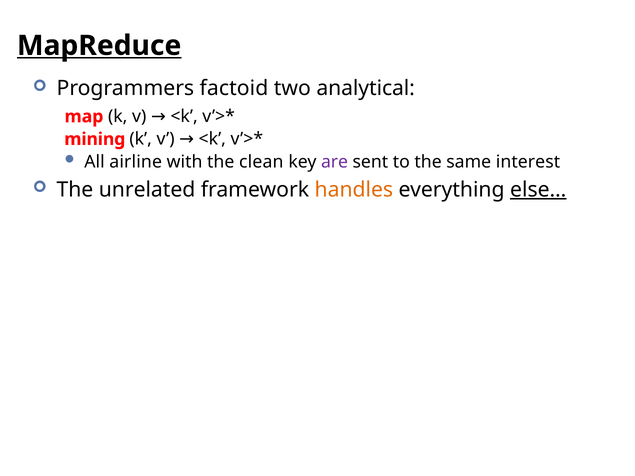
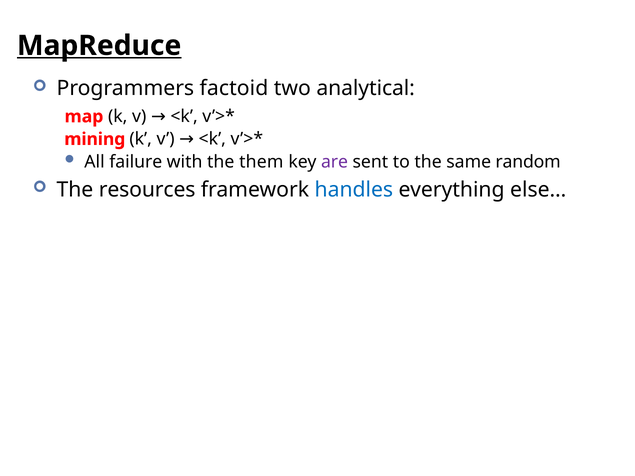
airline: airline -> failure (136, 162)
clean: clean -> them (261, 162)
interest: interest -> random (528, 162)
unrelated: unrelated -> resources (147, 190)
handles colour: orange -> blue (354, 190)
else… underline: present -> none (538, 190)
